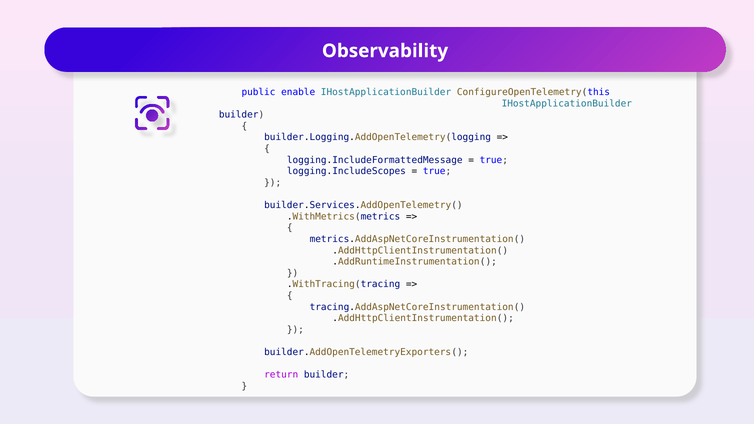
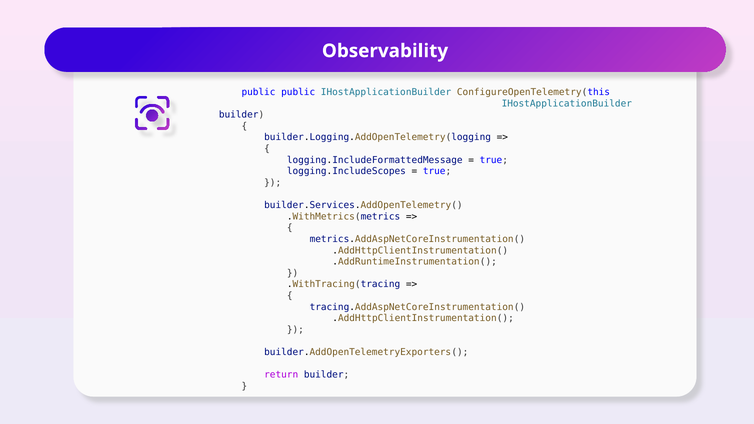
public enable: enable -> public (298, 92)
